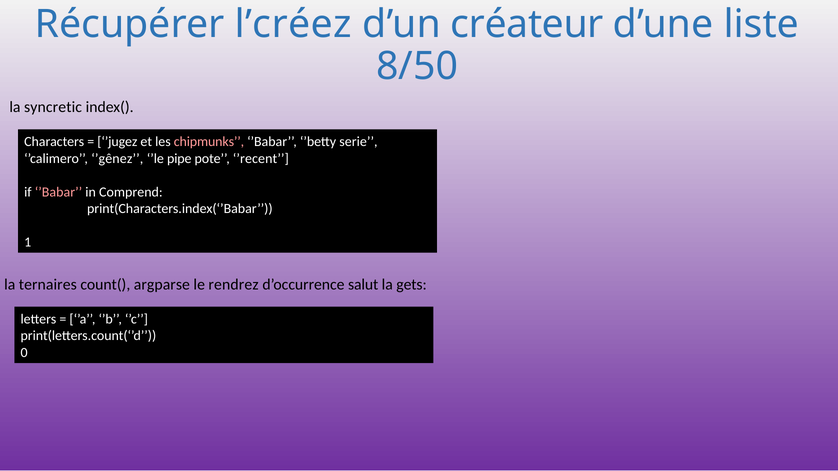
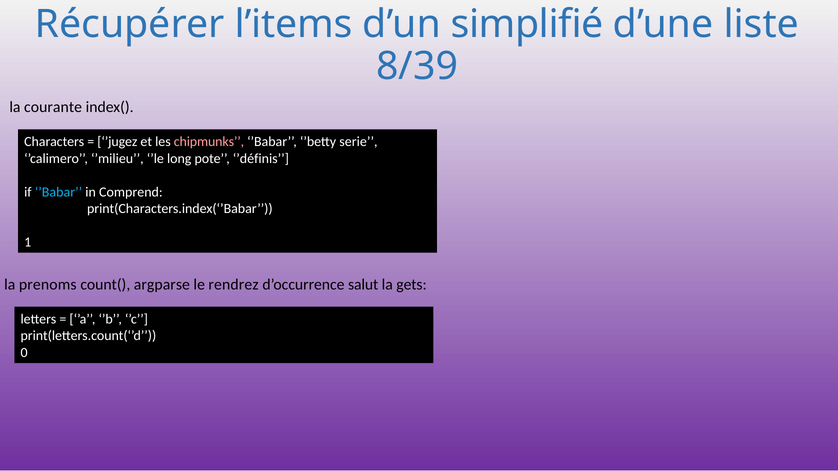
l’créez: l’créez -> l’items (294, 24)
créateur: créateur -> simplifié (527, 24)
8/50: 8/50 -> 8/39 (417, 67)
syncretic: syncretic -> courante (53, 107)
’gênez: ’gênez -> ’milieu (117, 159)
pipe: pipe -> long (179, 159)
’recent: ’recent -> ’définis (261, 159)
’Babar colour: pink -> light blue (58, 192)
ternaires: ternaires -> prenoms (48, 285)
